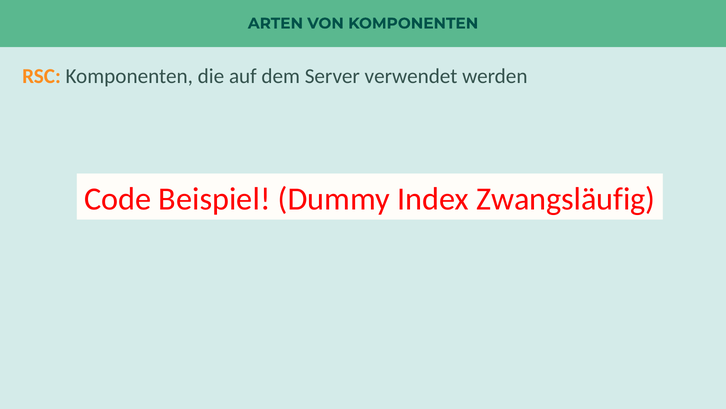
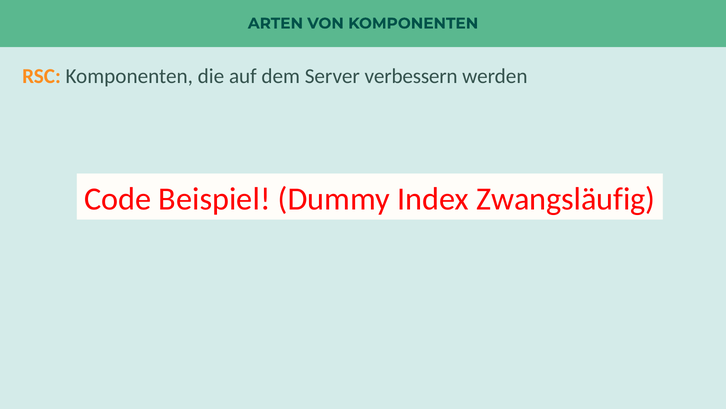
verwendet: verwendet -> verbessern (411, 76)
